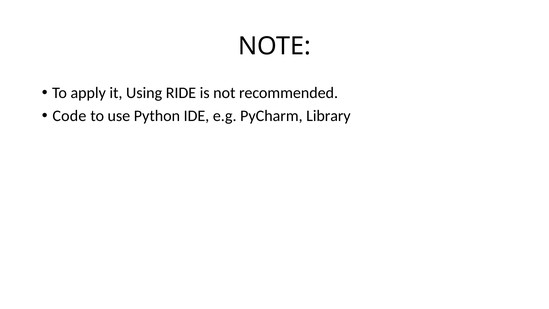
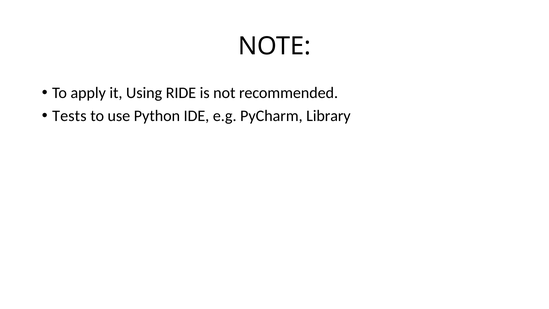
Code: Code -> Tests (69, 116)
